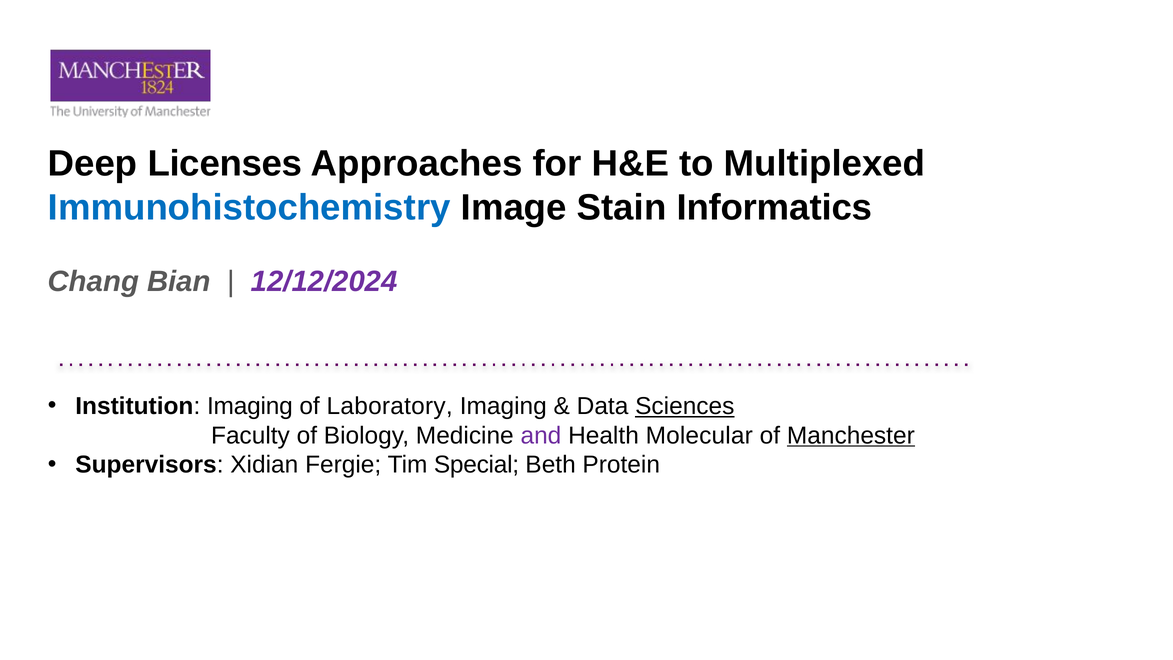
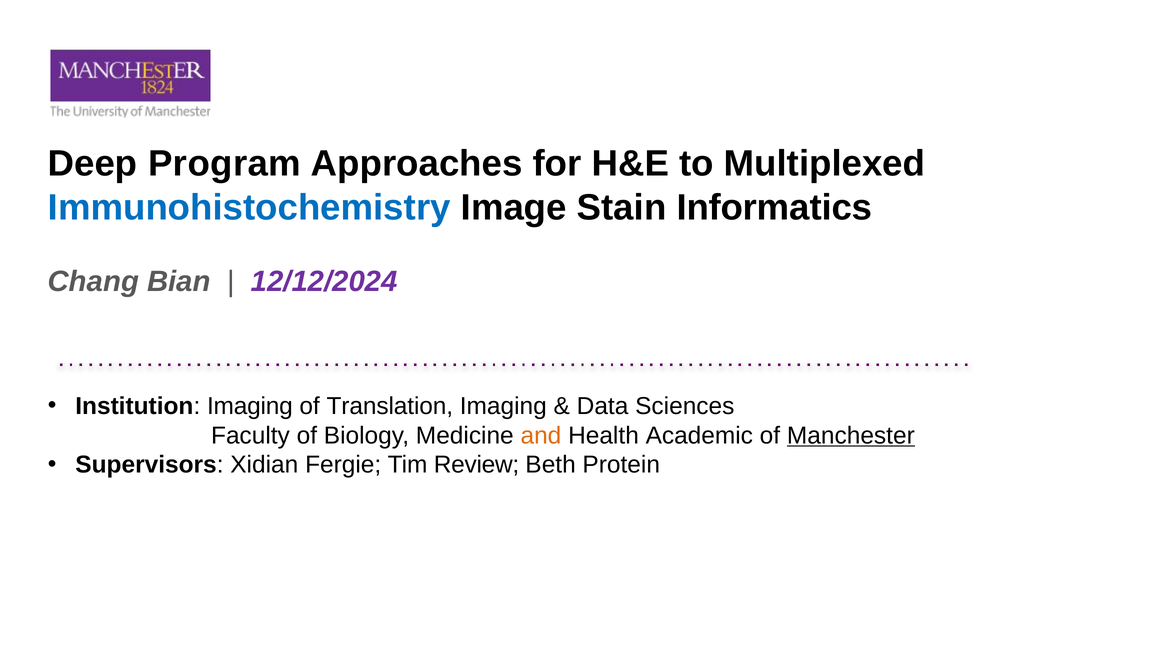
Licenses: Licenses -> Program (225, 164)
Laboratory: Laboratory -> Translation (390, 406)
Sciences underline: present -> none (685, 406)
and colour: purple -> orange (541, 435)
Molecular: Molecular -> Academic (699, 435)
Special: Special -> Review (477, 465)
